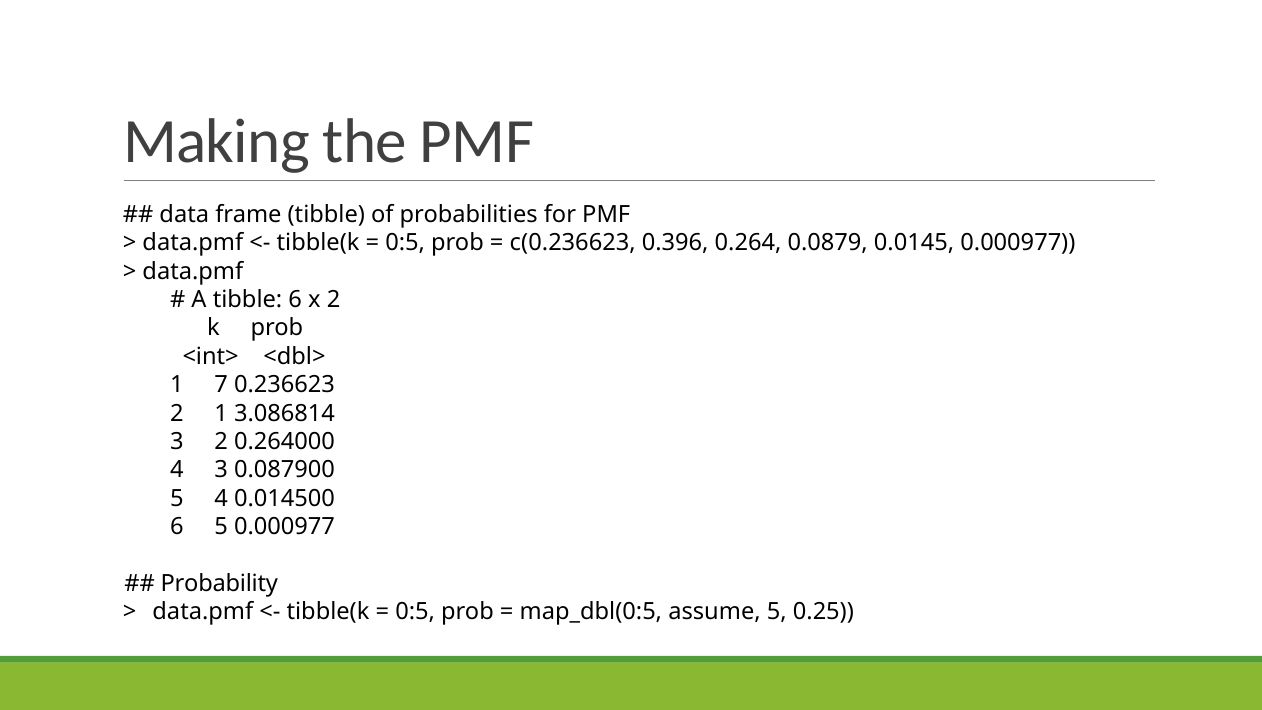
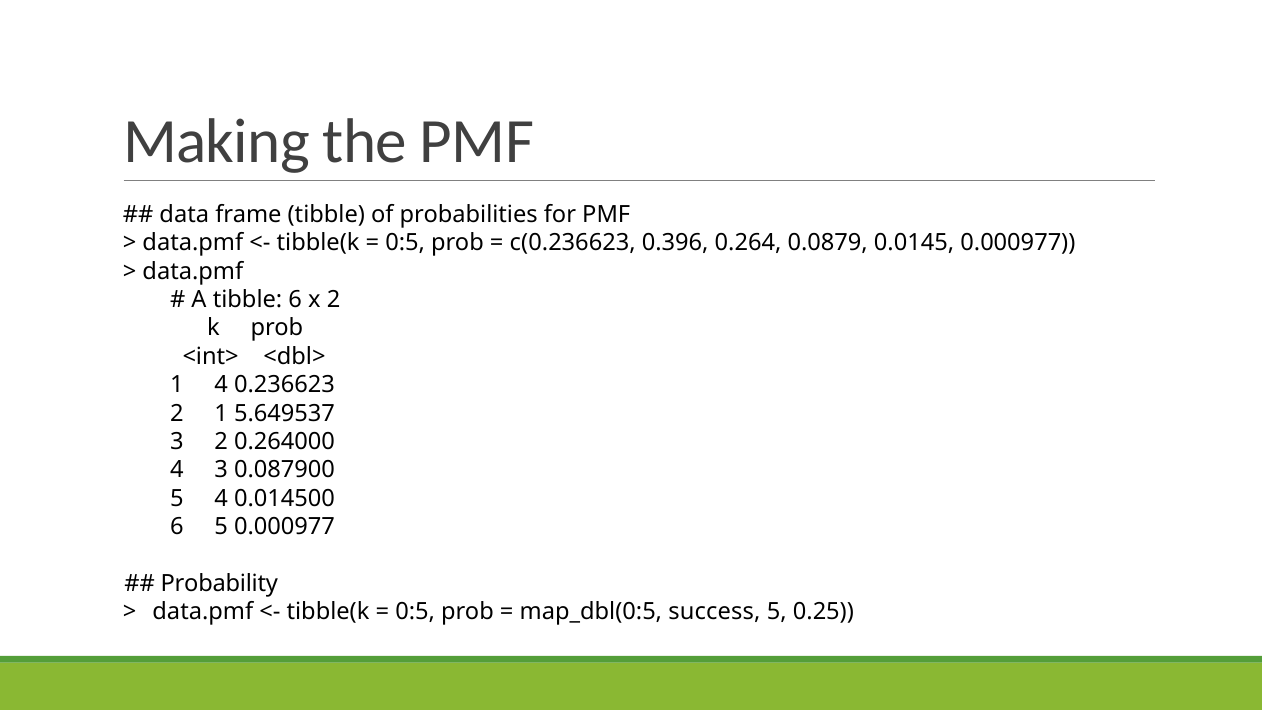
1 7: 7 -> 4 (221, 385)
3.086814: 3.086814 -> 5.649537 (285, 413)
assume: assume -> success (714, 612)
